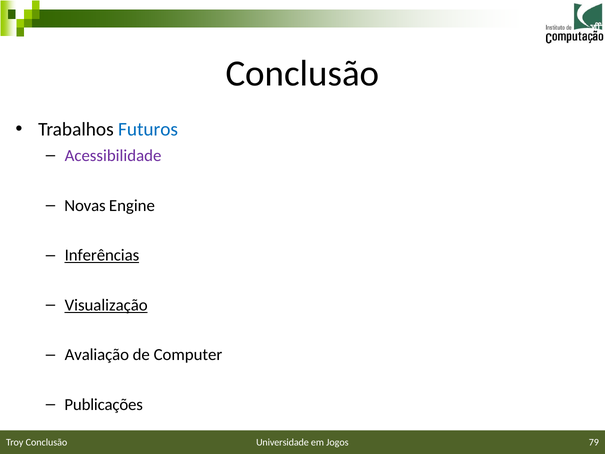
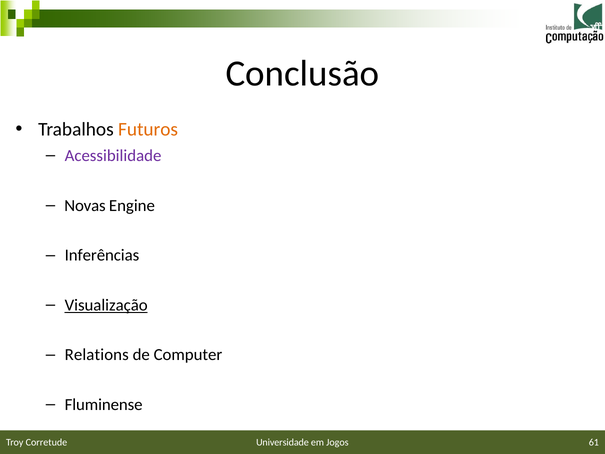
Futuros colour: blue -> orange (148, 129)
Inferências underline: present -> none (102, 255)
Avaliação: Avaliação -> Relations (97, 355)
Publicações: Publicações -> Fluminense (104, 405)
79: 79 -> 61 (594, 442)
Troy Conclusão: Conclusão -> Corretude (46, 442)
